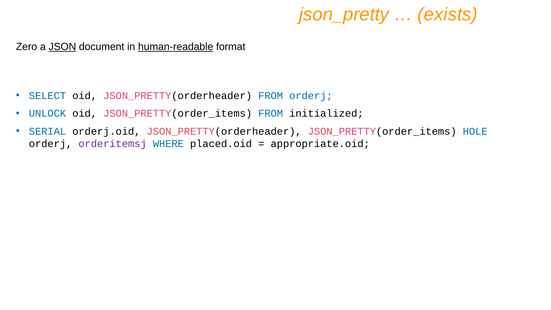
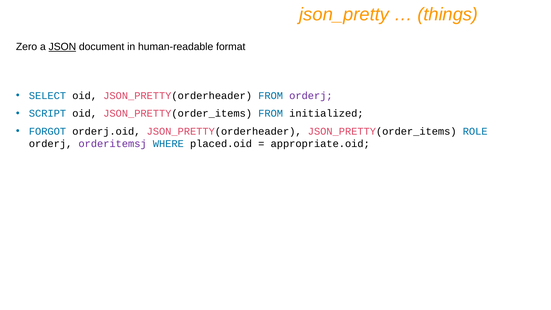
exists: exists -> things (448, 14)
human-readable underline: present -> none (176, 47)
orderj colour: blue -> purple (311, 96)
UNLOCK: UNLOCK -> SCRIPT (47, 113)
SERIAL: SERIAL -> FORGOT (47, 131)
HOLE: HOLE -> ROLE (475, 131)
